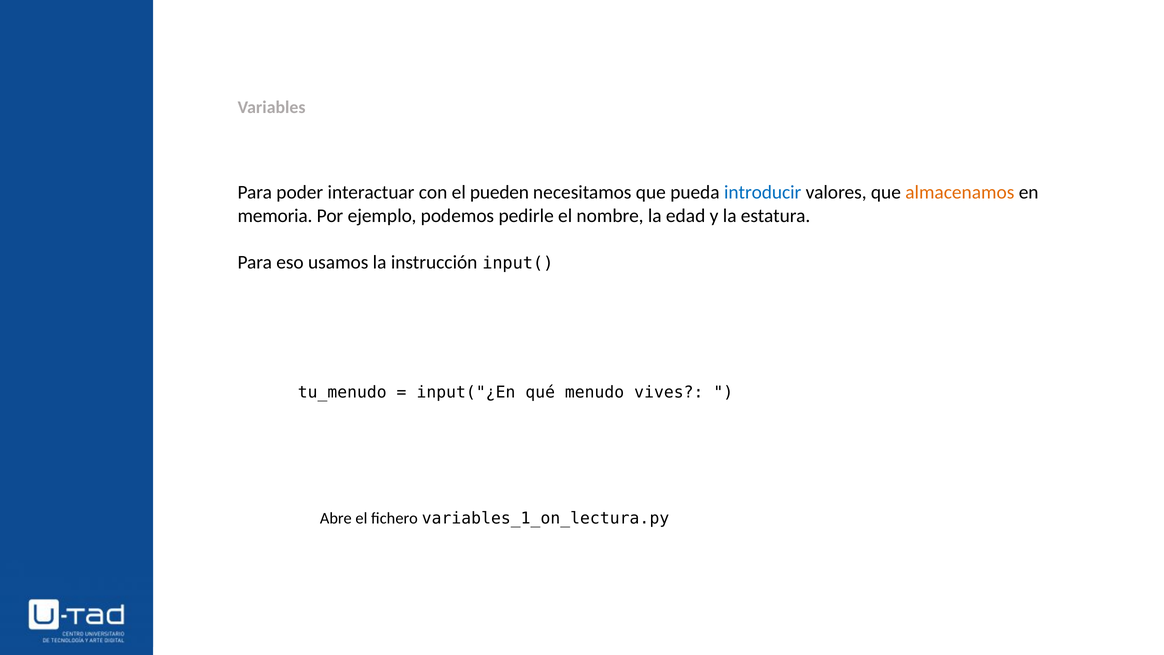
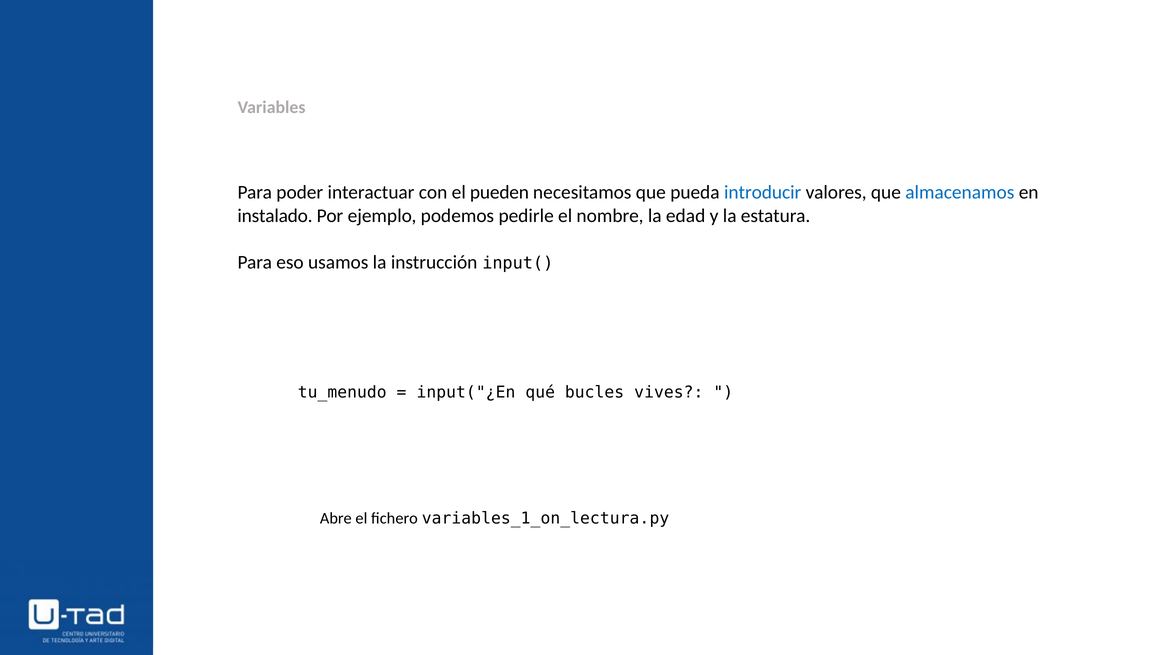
almacenamos colour: orange -> blue (960, 192)
memoria: memoria -> instalado (275, 216)
menudo: menudo -> bucles (595, 392)
